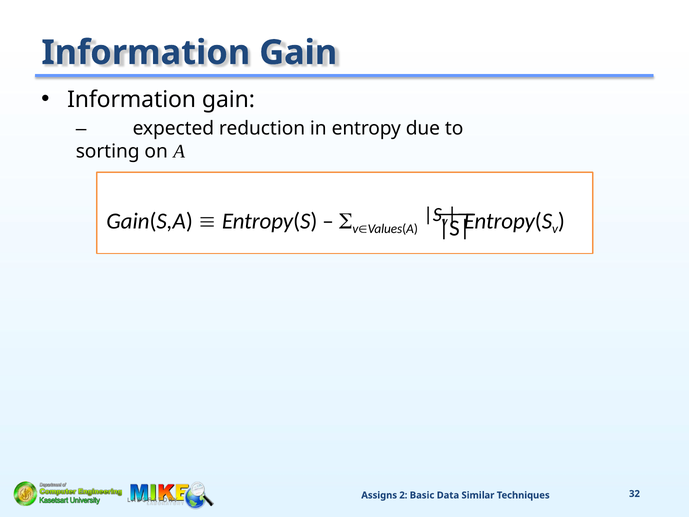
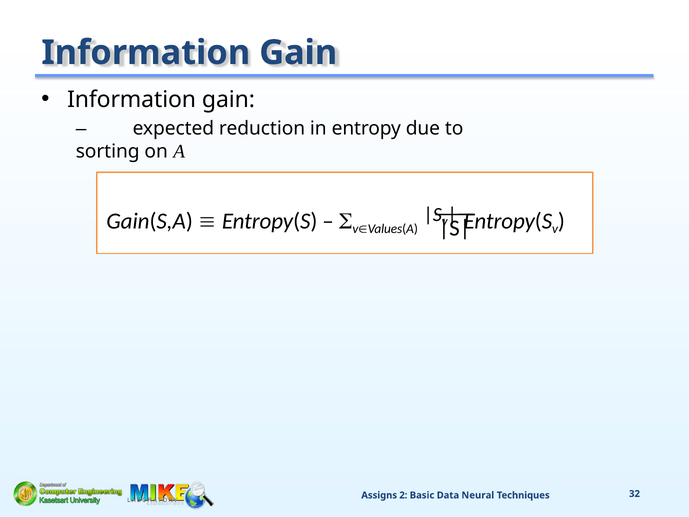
Similar: Similar -> Neural (478, 495)
